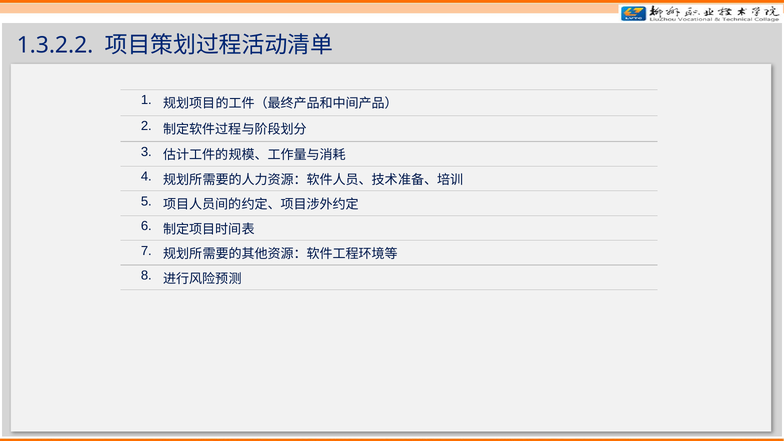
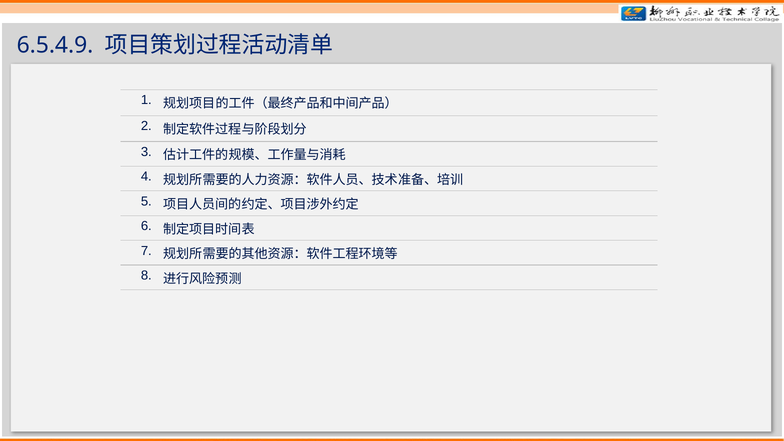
1.3.2.2: 1.3.2.2 -> 6.5.4.9 (55, 45)
